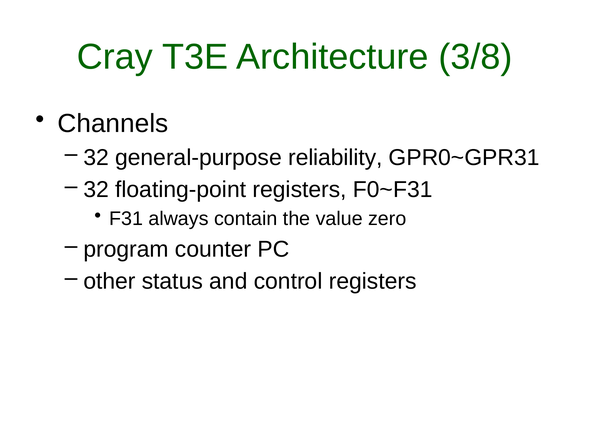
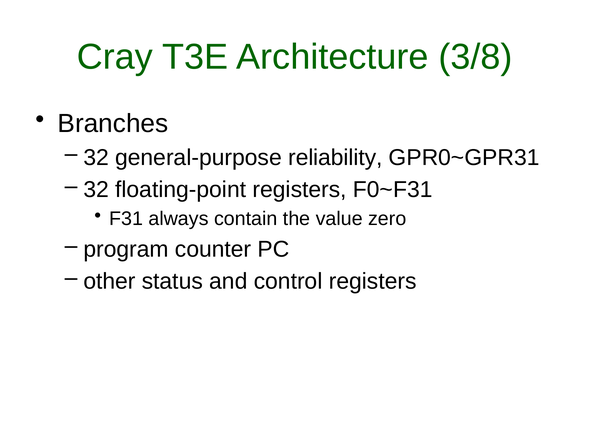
Channels: Channels -> Branches (113, 124)
